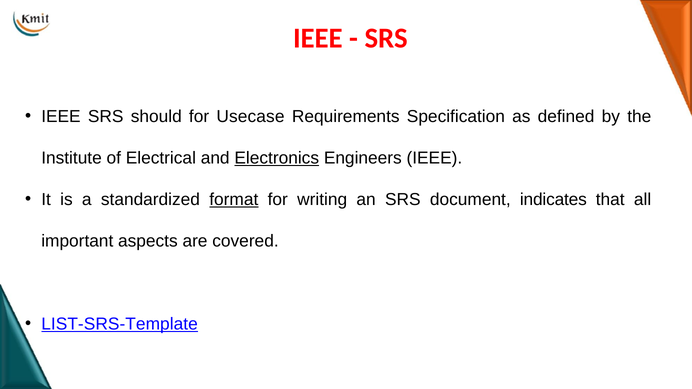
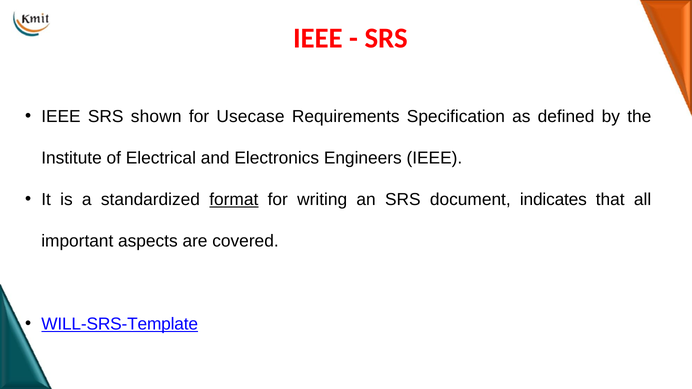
should: should -> shown (156, 116)
Electronics underline: present -> none (277, 158)
LIST-SRS-Template: LIST-SRS-Template -> WILL-SRS-Template (120, 324)
